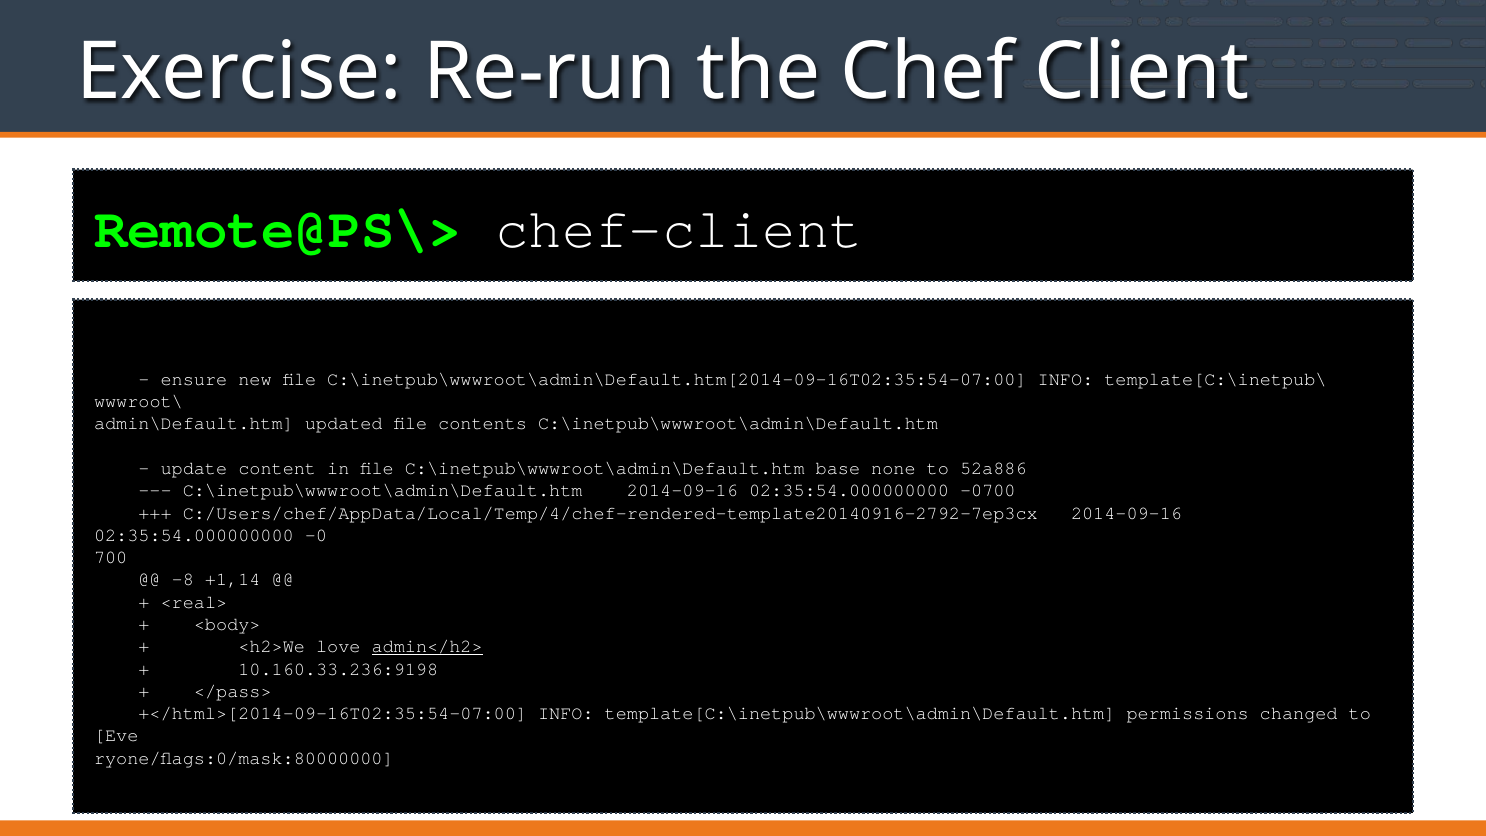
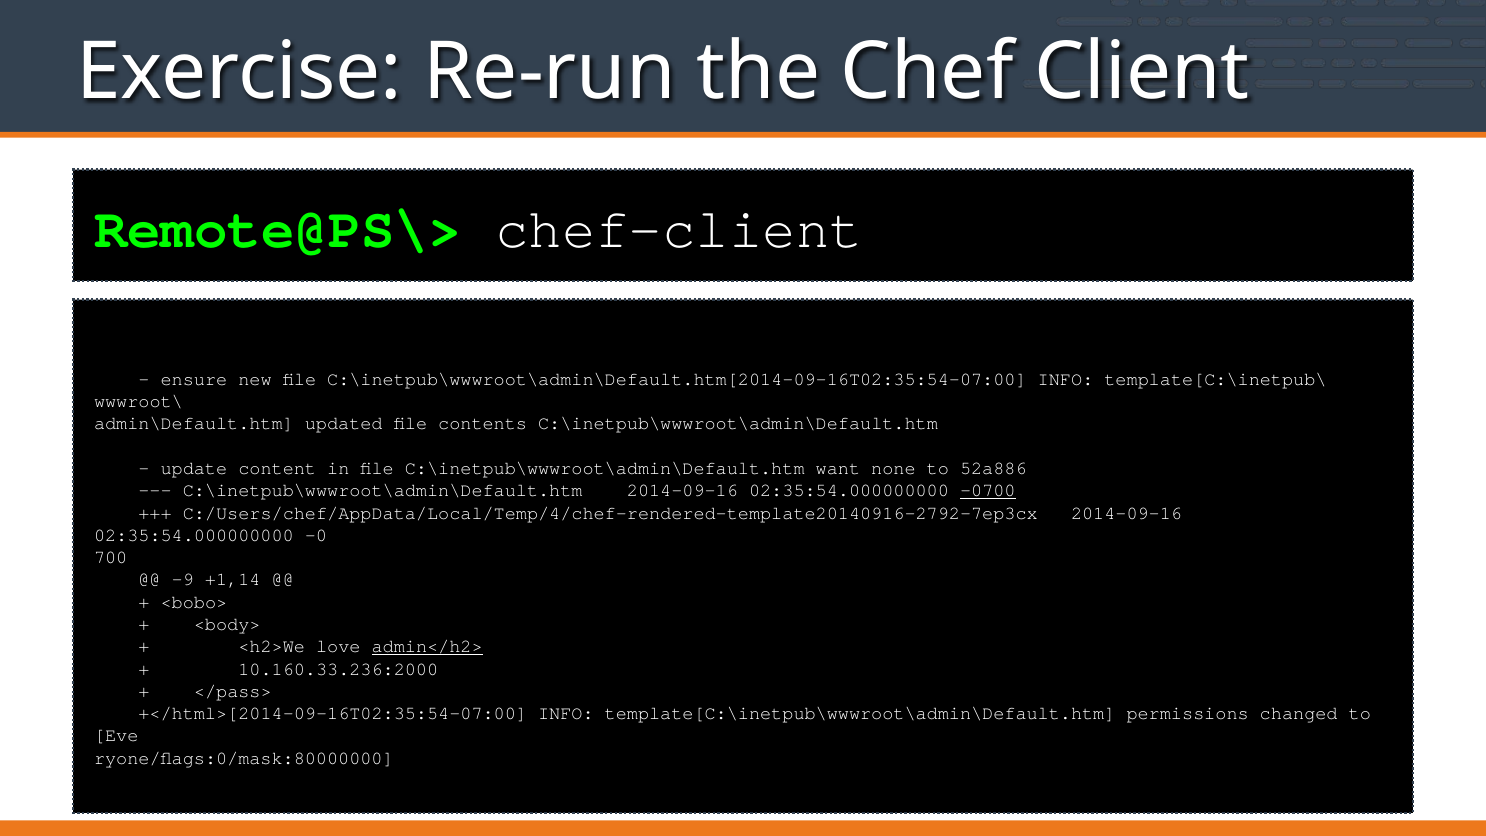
base: base -> want (838, 468)
-0700 underline: none -> present (988, 491)
-8: -8 -> -9 (183, 580)
<real>: <real> -> <bobo> (194, 602)
10.160.33.236:9198: 10.160.33.236:9198 -> 10.160.33.236:2000 (338, 669)
